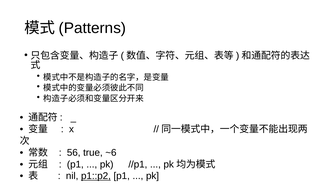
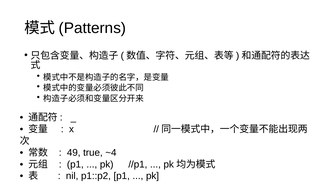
56: 56 -> 49 (74, 153)
~6: ~6 -> ~4 (111, 153)
p1::p2 underline: present -> none (96, 176)
